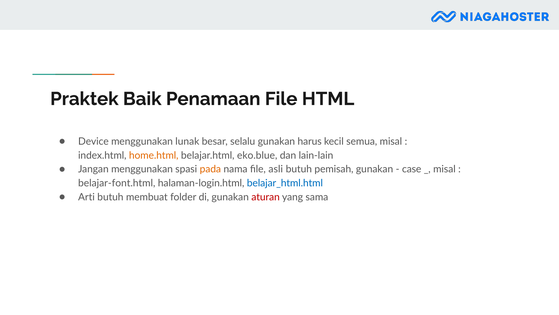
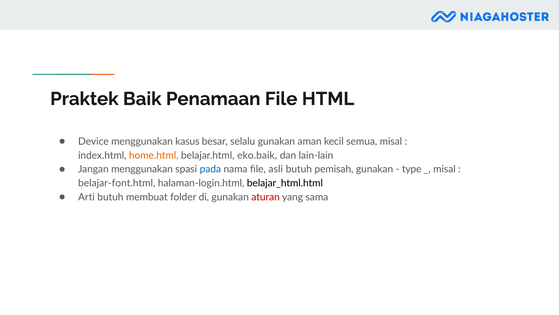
lunak: lunak -> kasus (187, 141)
harus: harus -> aman (310, 141)
eko.blue: eko.blue -> eko.baik (257, 155)
pada colour: orange -> blue (210, 169)
case: case -> type (412, 169)
belajar_html.html colour: blue -> black (285, 183)
